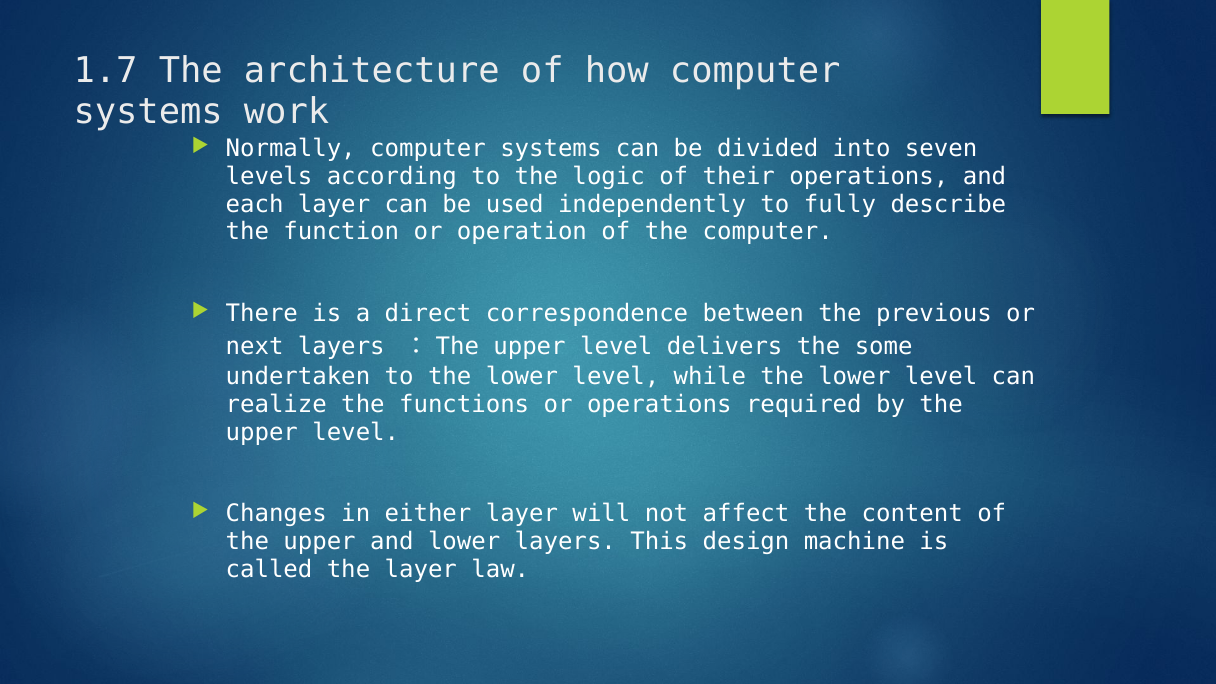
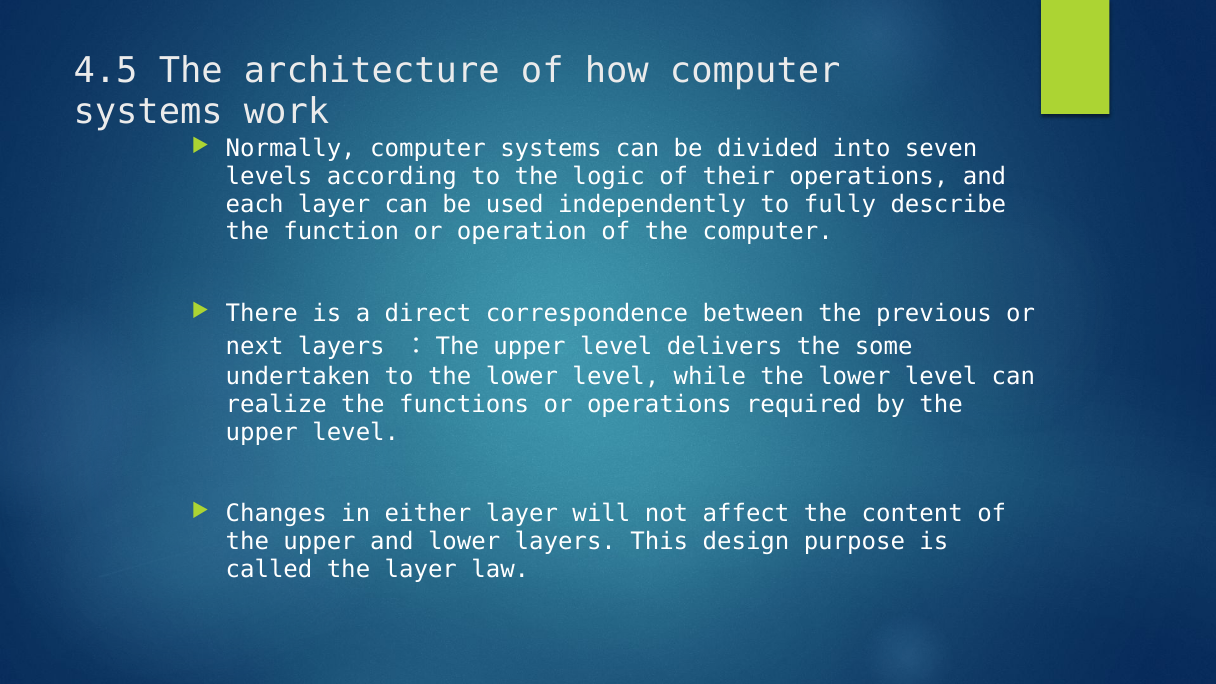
1.7: 1.7 -> 4.5 (106, 71)
machine: machine -> purpose (854, 541)
